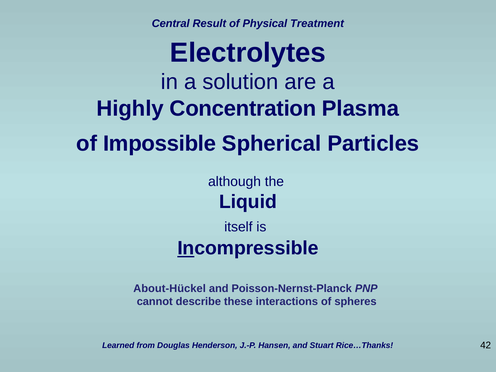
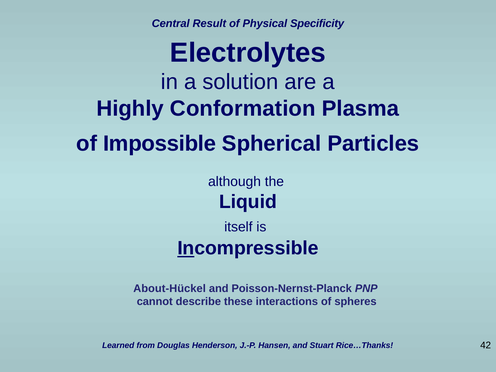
Treatment: Treatment -> Specificity (317, 24)
Concentration: Concentration -> Conformation (243, 108)
